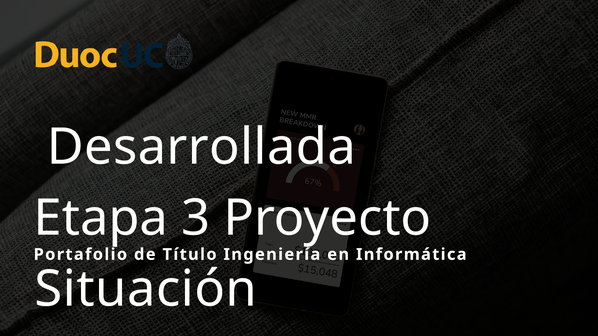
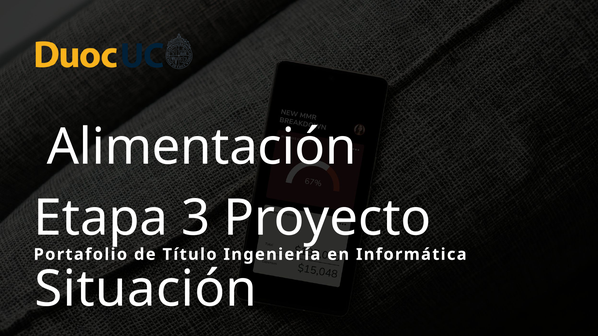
Desarrollada: Desarrollada -> Alimentación (202, 147)
